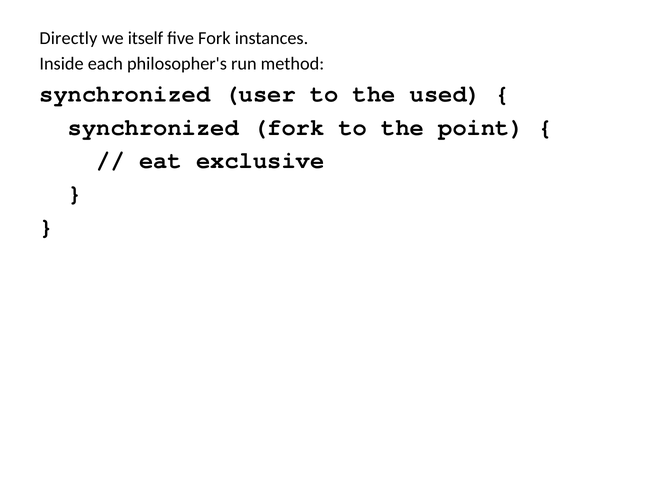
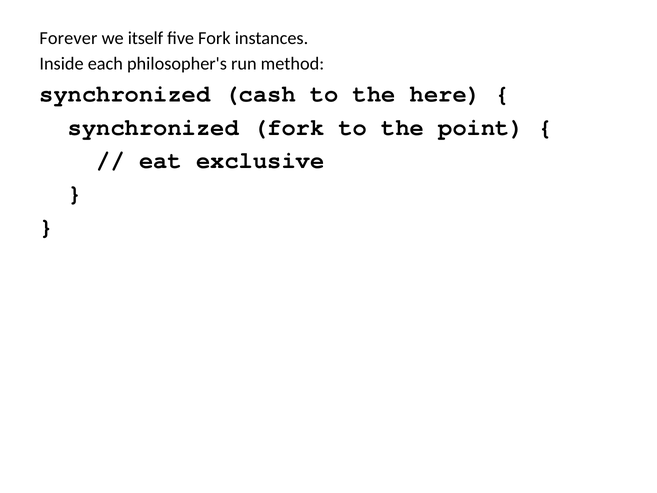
Directly: Directly -> Forever (68, 38)
user: user -> cash (260, 94)
used: used -> here (445, 94)
